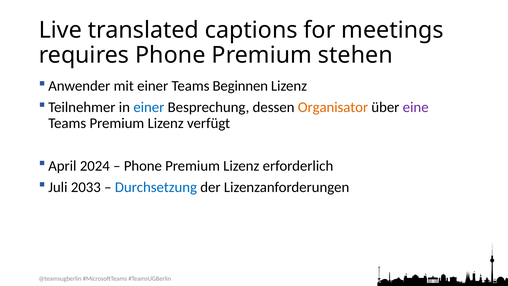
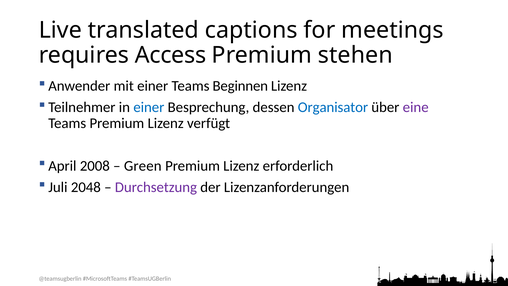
requires Phone: Phone -> Access (171, 55)
Organisator colour: orange -> blue (333, 107)
2024: 2024 -> 2008 (95, 166)
Phone: Phone -> Green (143, 166)
2033: 2033 -> 2048 (86, 187)
Durchsetzung colour: blue -> purple (156, 187)
